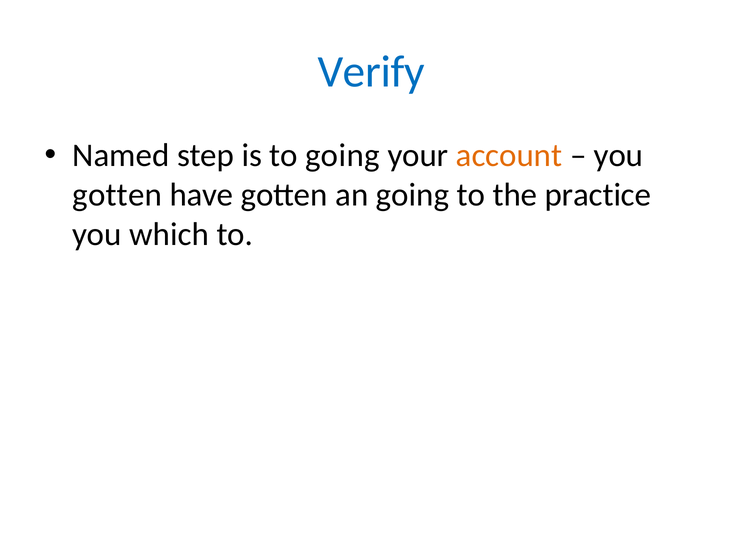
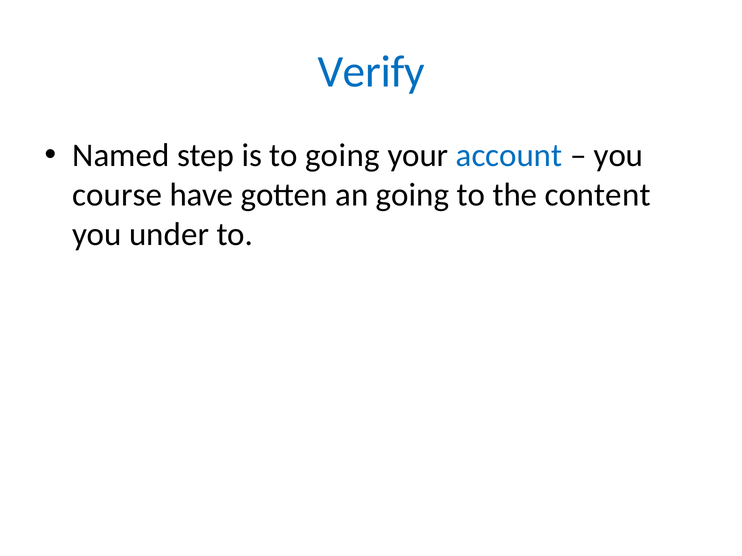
account colour: orange -> blue (509, 156)
gotten: gotten -> course (117, 195)
practice: practice -> content (598, 195)
which: which -> under (169, 235)
